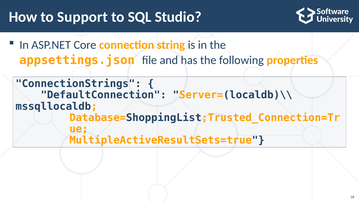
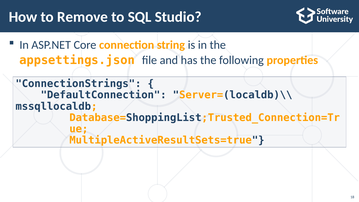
Support: Support -> Remove (83, 17)
